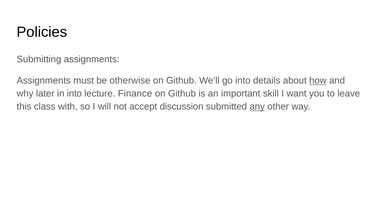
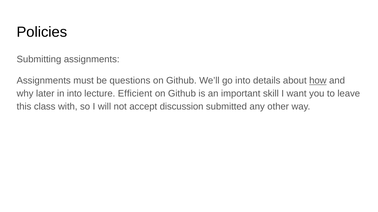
otherwise: otherwise -> questions (130, 81)
Finance: Finance -> Efficient (135, 94)
any underline: present -> none (257, 107)
